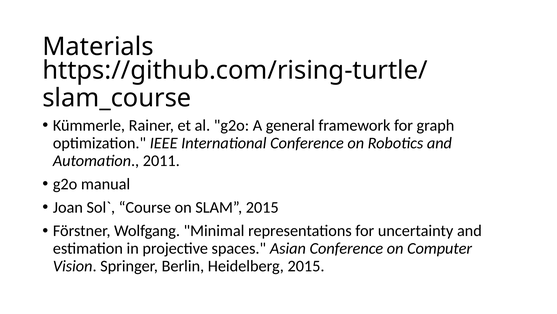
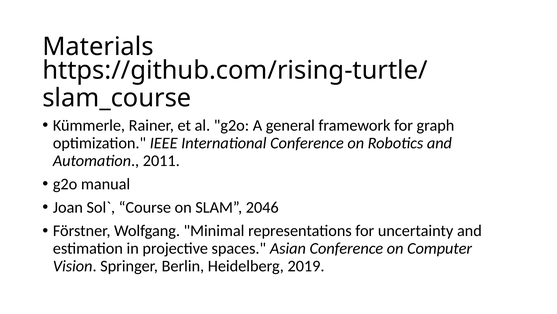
SLAM 2015: 2015 -> 2046 (262, 207)
Heidelberg 2015: 2015 -> 2019 (306, 266)
